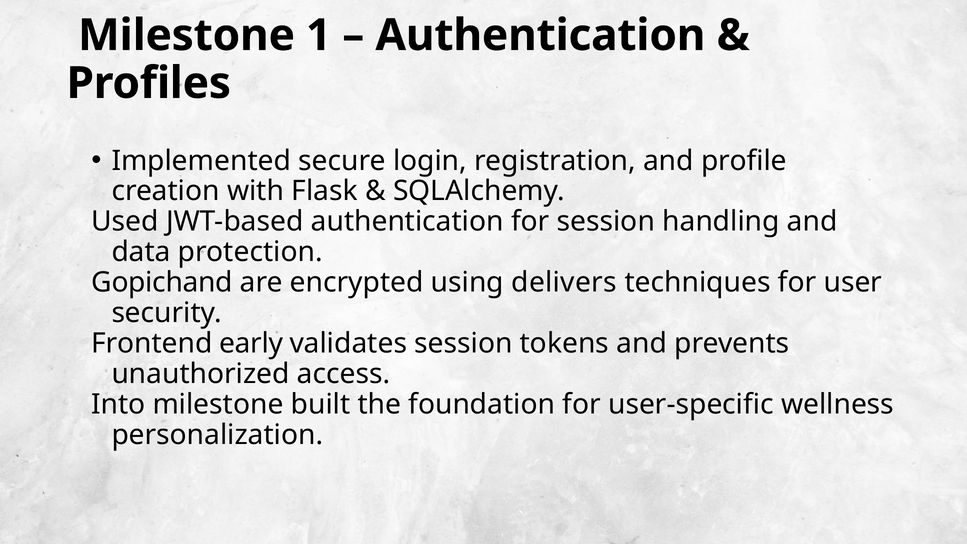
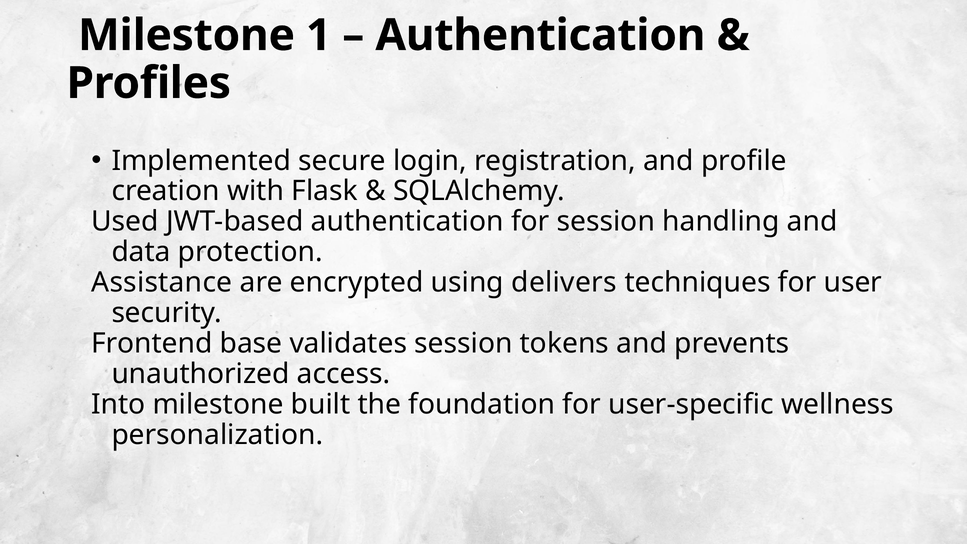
Gopichand: Gopichand -> Assistance (162, 283)
early: early -> base (251, 343)
